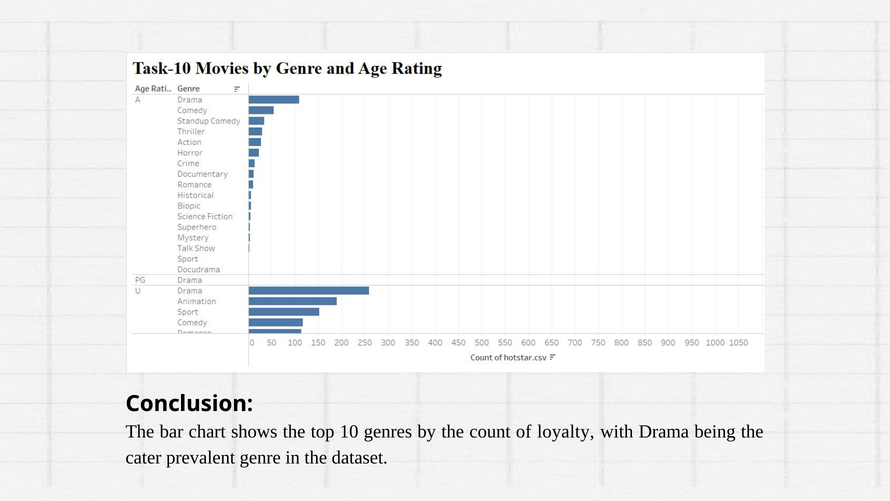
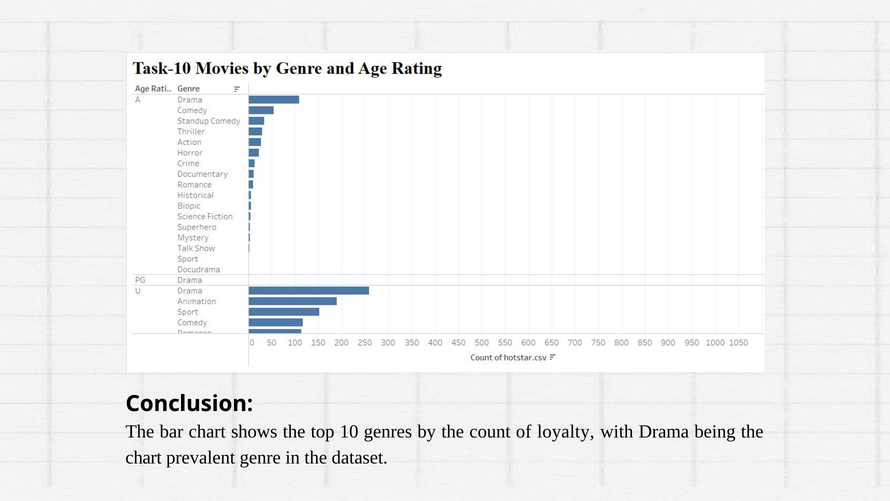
cater: cater -> chart (144, 457)
